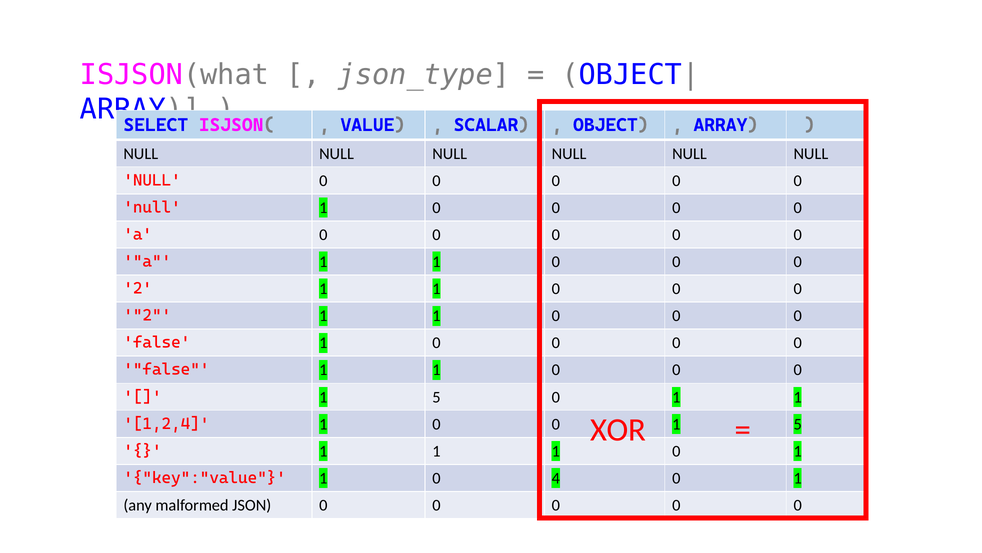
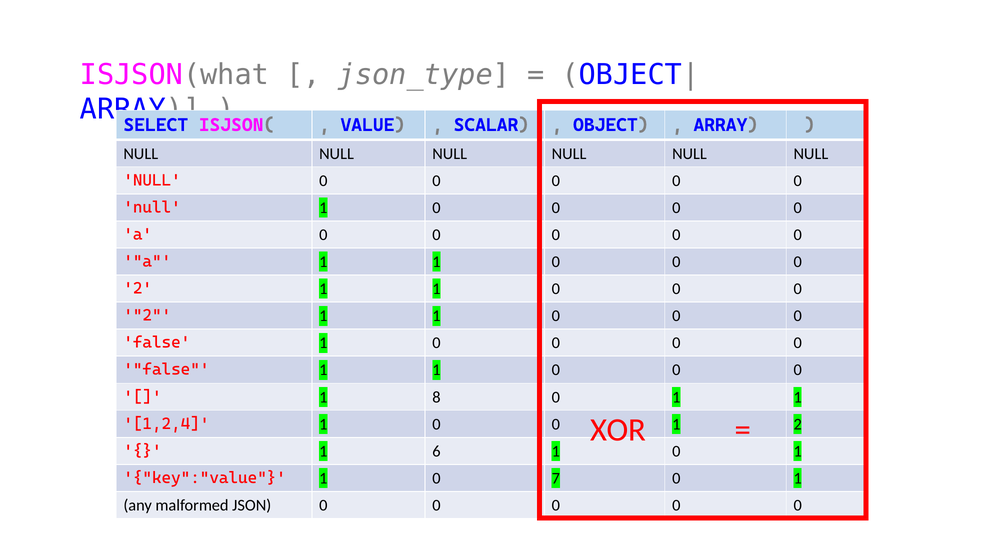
5: 5 -> 8 (436, 397)
0 1 5: 5 -> 2 (798, 424)
1: 1 -> 6 (436, 451)
4: 4 -> 7 (556, 478)
